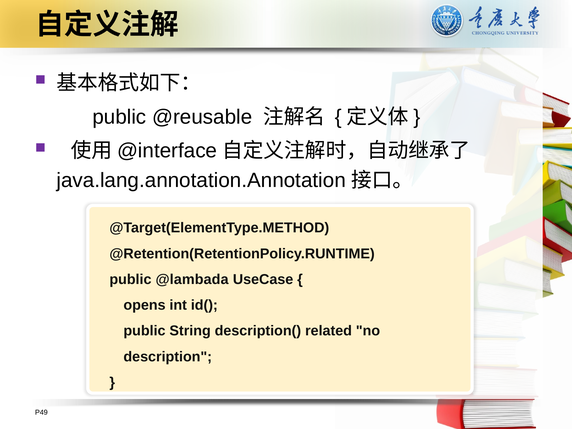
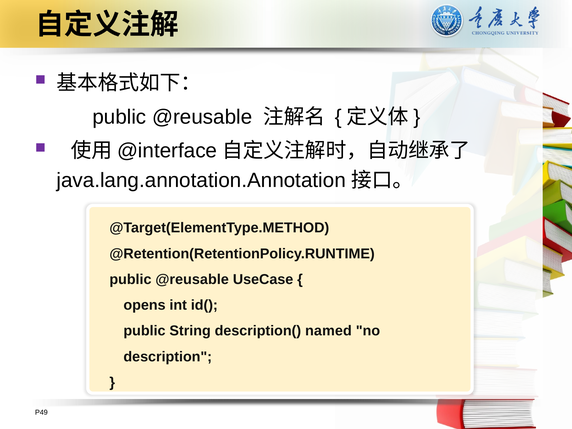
@lambada: @lambada -> @reusable (192, 279)
related: related -> named (328, 331)
